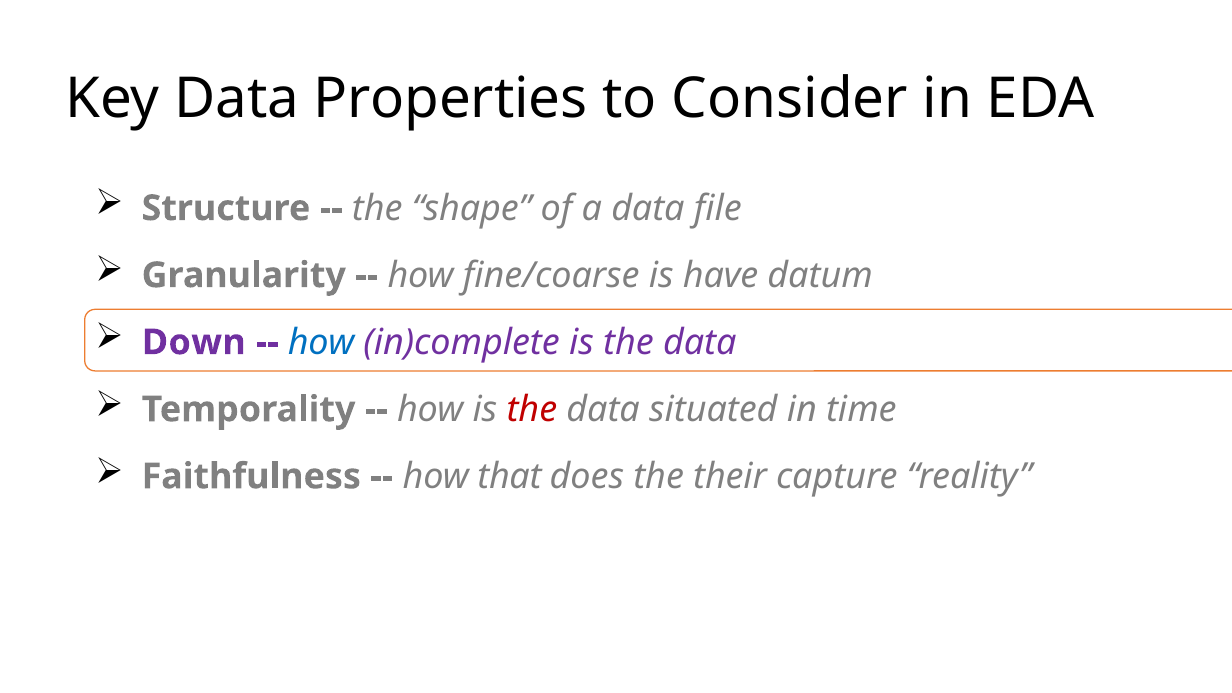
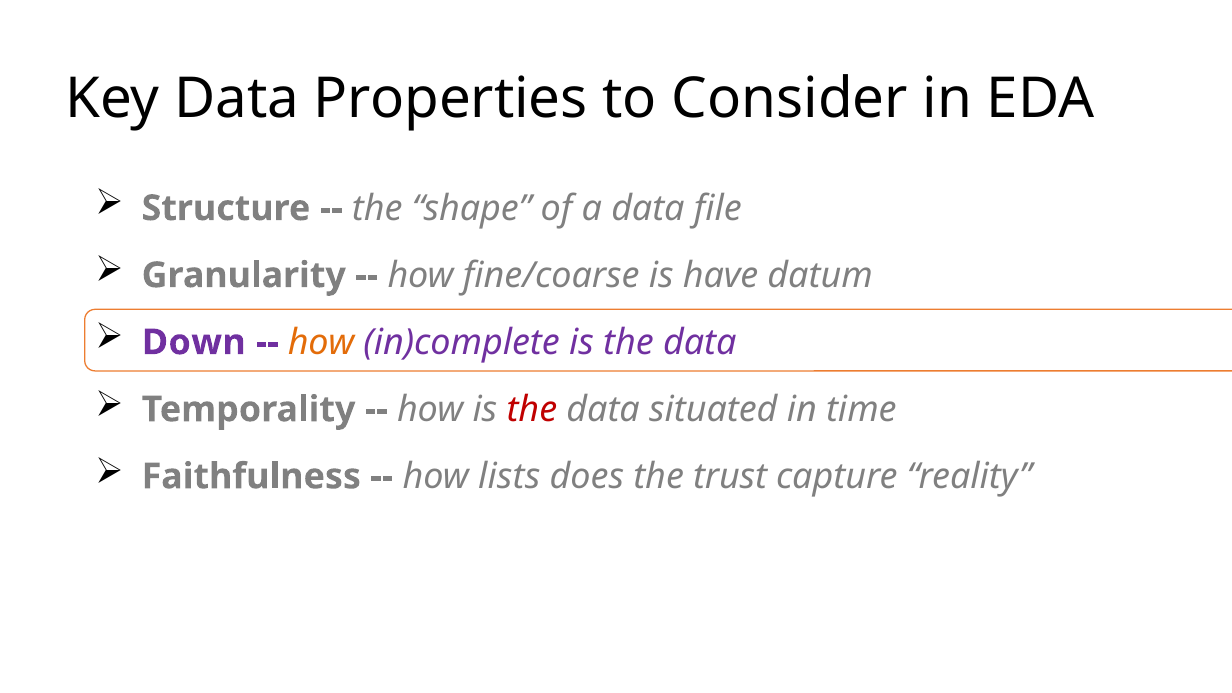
how colour: blue -> orange (321, 342)
that: that -> lists (509, 476)
their: their -> trust (730, 476)
